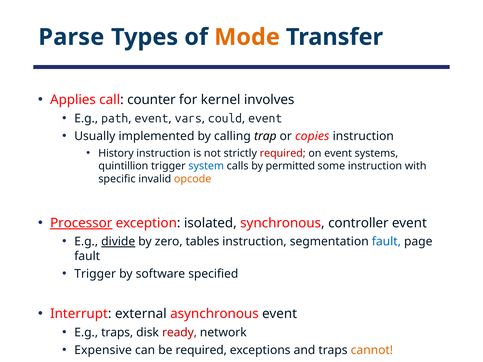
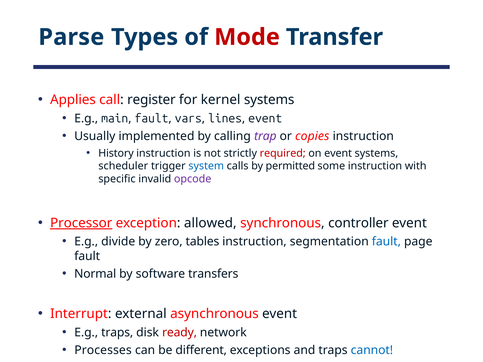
Mode colour: orange -> red (247, 37)
counter: counter -> register (151, 100)
kernel involves: involves -> systems (269, 100)
path: path -> main (115, 119)
event: event -> fault (152, 119)
could: could -> lines (225, 119)
trap colour: black -> purple (265, 136)
quintillion: quintillion -> scheduler (123, 166)
opcode colour: orange -> purple (193, 179)
isolated: isolated -> allowed (210, 223)
divide underline: present -> none (118, 242)
Trigger: Trigger -> Normal (95, 274)
specified: specified -> transfers (213, 274)
Expensive: Expensive -> Processes (103, 350)
be required: required -> different (201, 350)
cannot colour: orange -> blue (372, 350)
